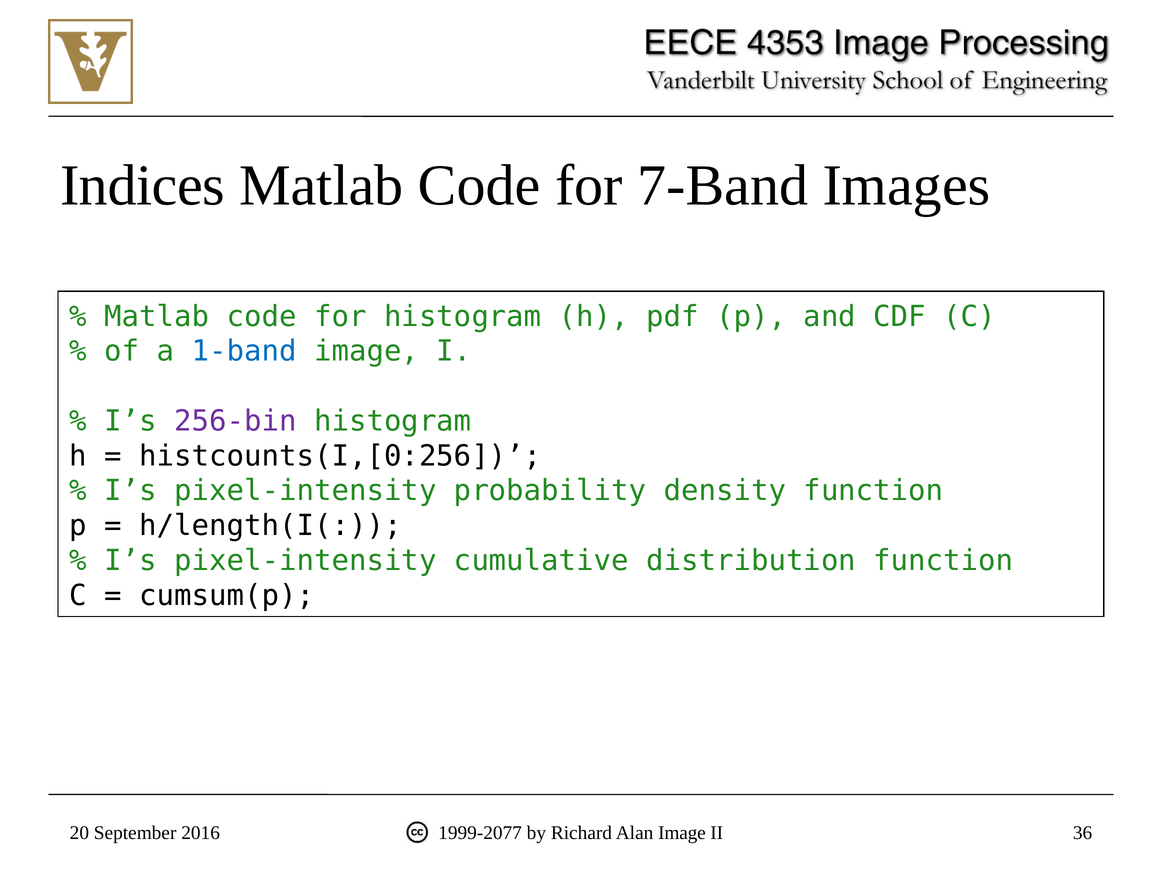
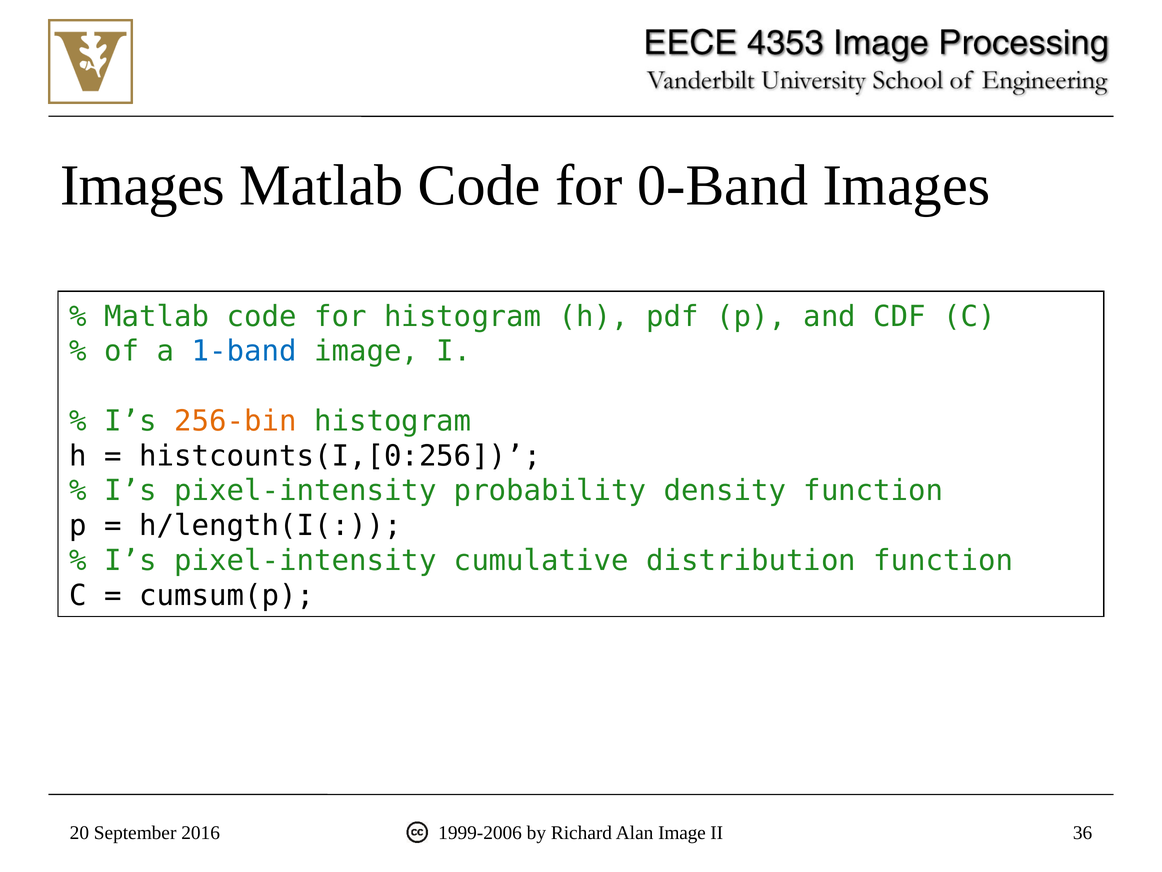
Indices: Indices -> Images (143, 186)
7-Band: 7-Band -> 0-Band (723, 186)
256-bin colour: purple -> orange (235, 421)
1999-2077: 1999-2077 -> 1999-2006 (480, 832)
